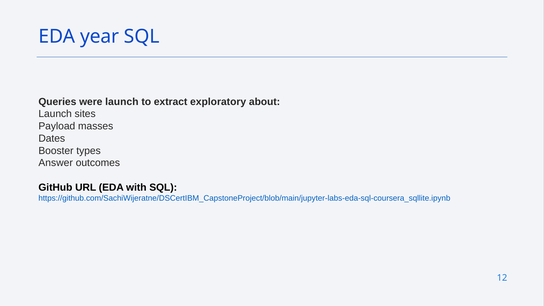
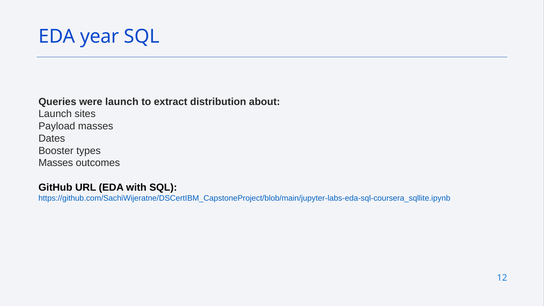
exploratory: exploratory -> distribution (218, 102)
Answer: Answer -> Masses (56, 163)
